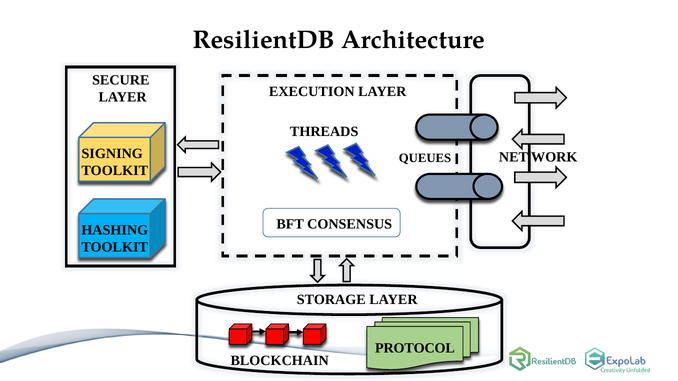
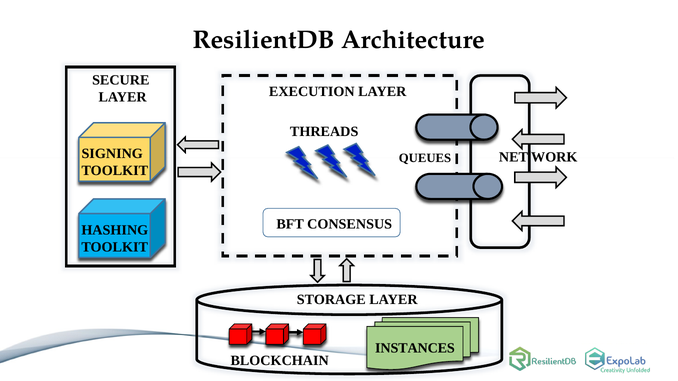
PROTOCOL: PROTOCOL -> INSTANCES (415, 348)
